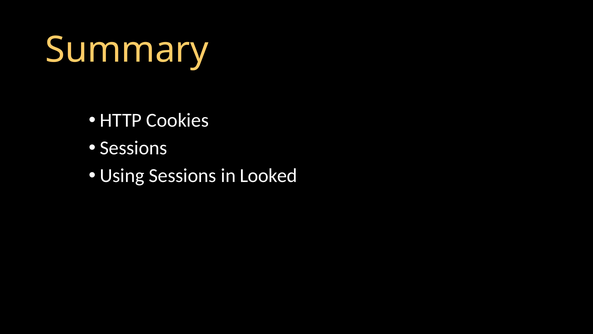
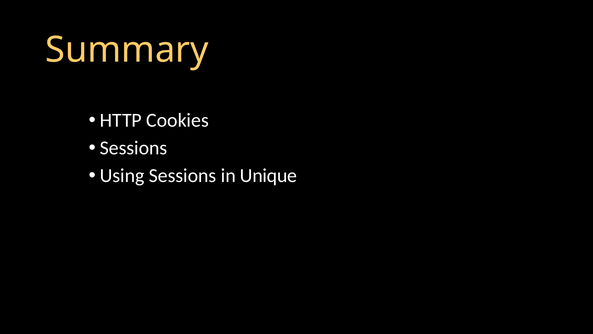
Looked: Looked -> Unique (268, 175)
